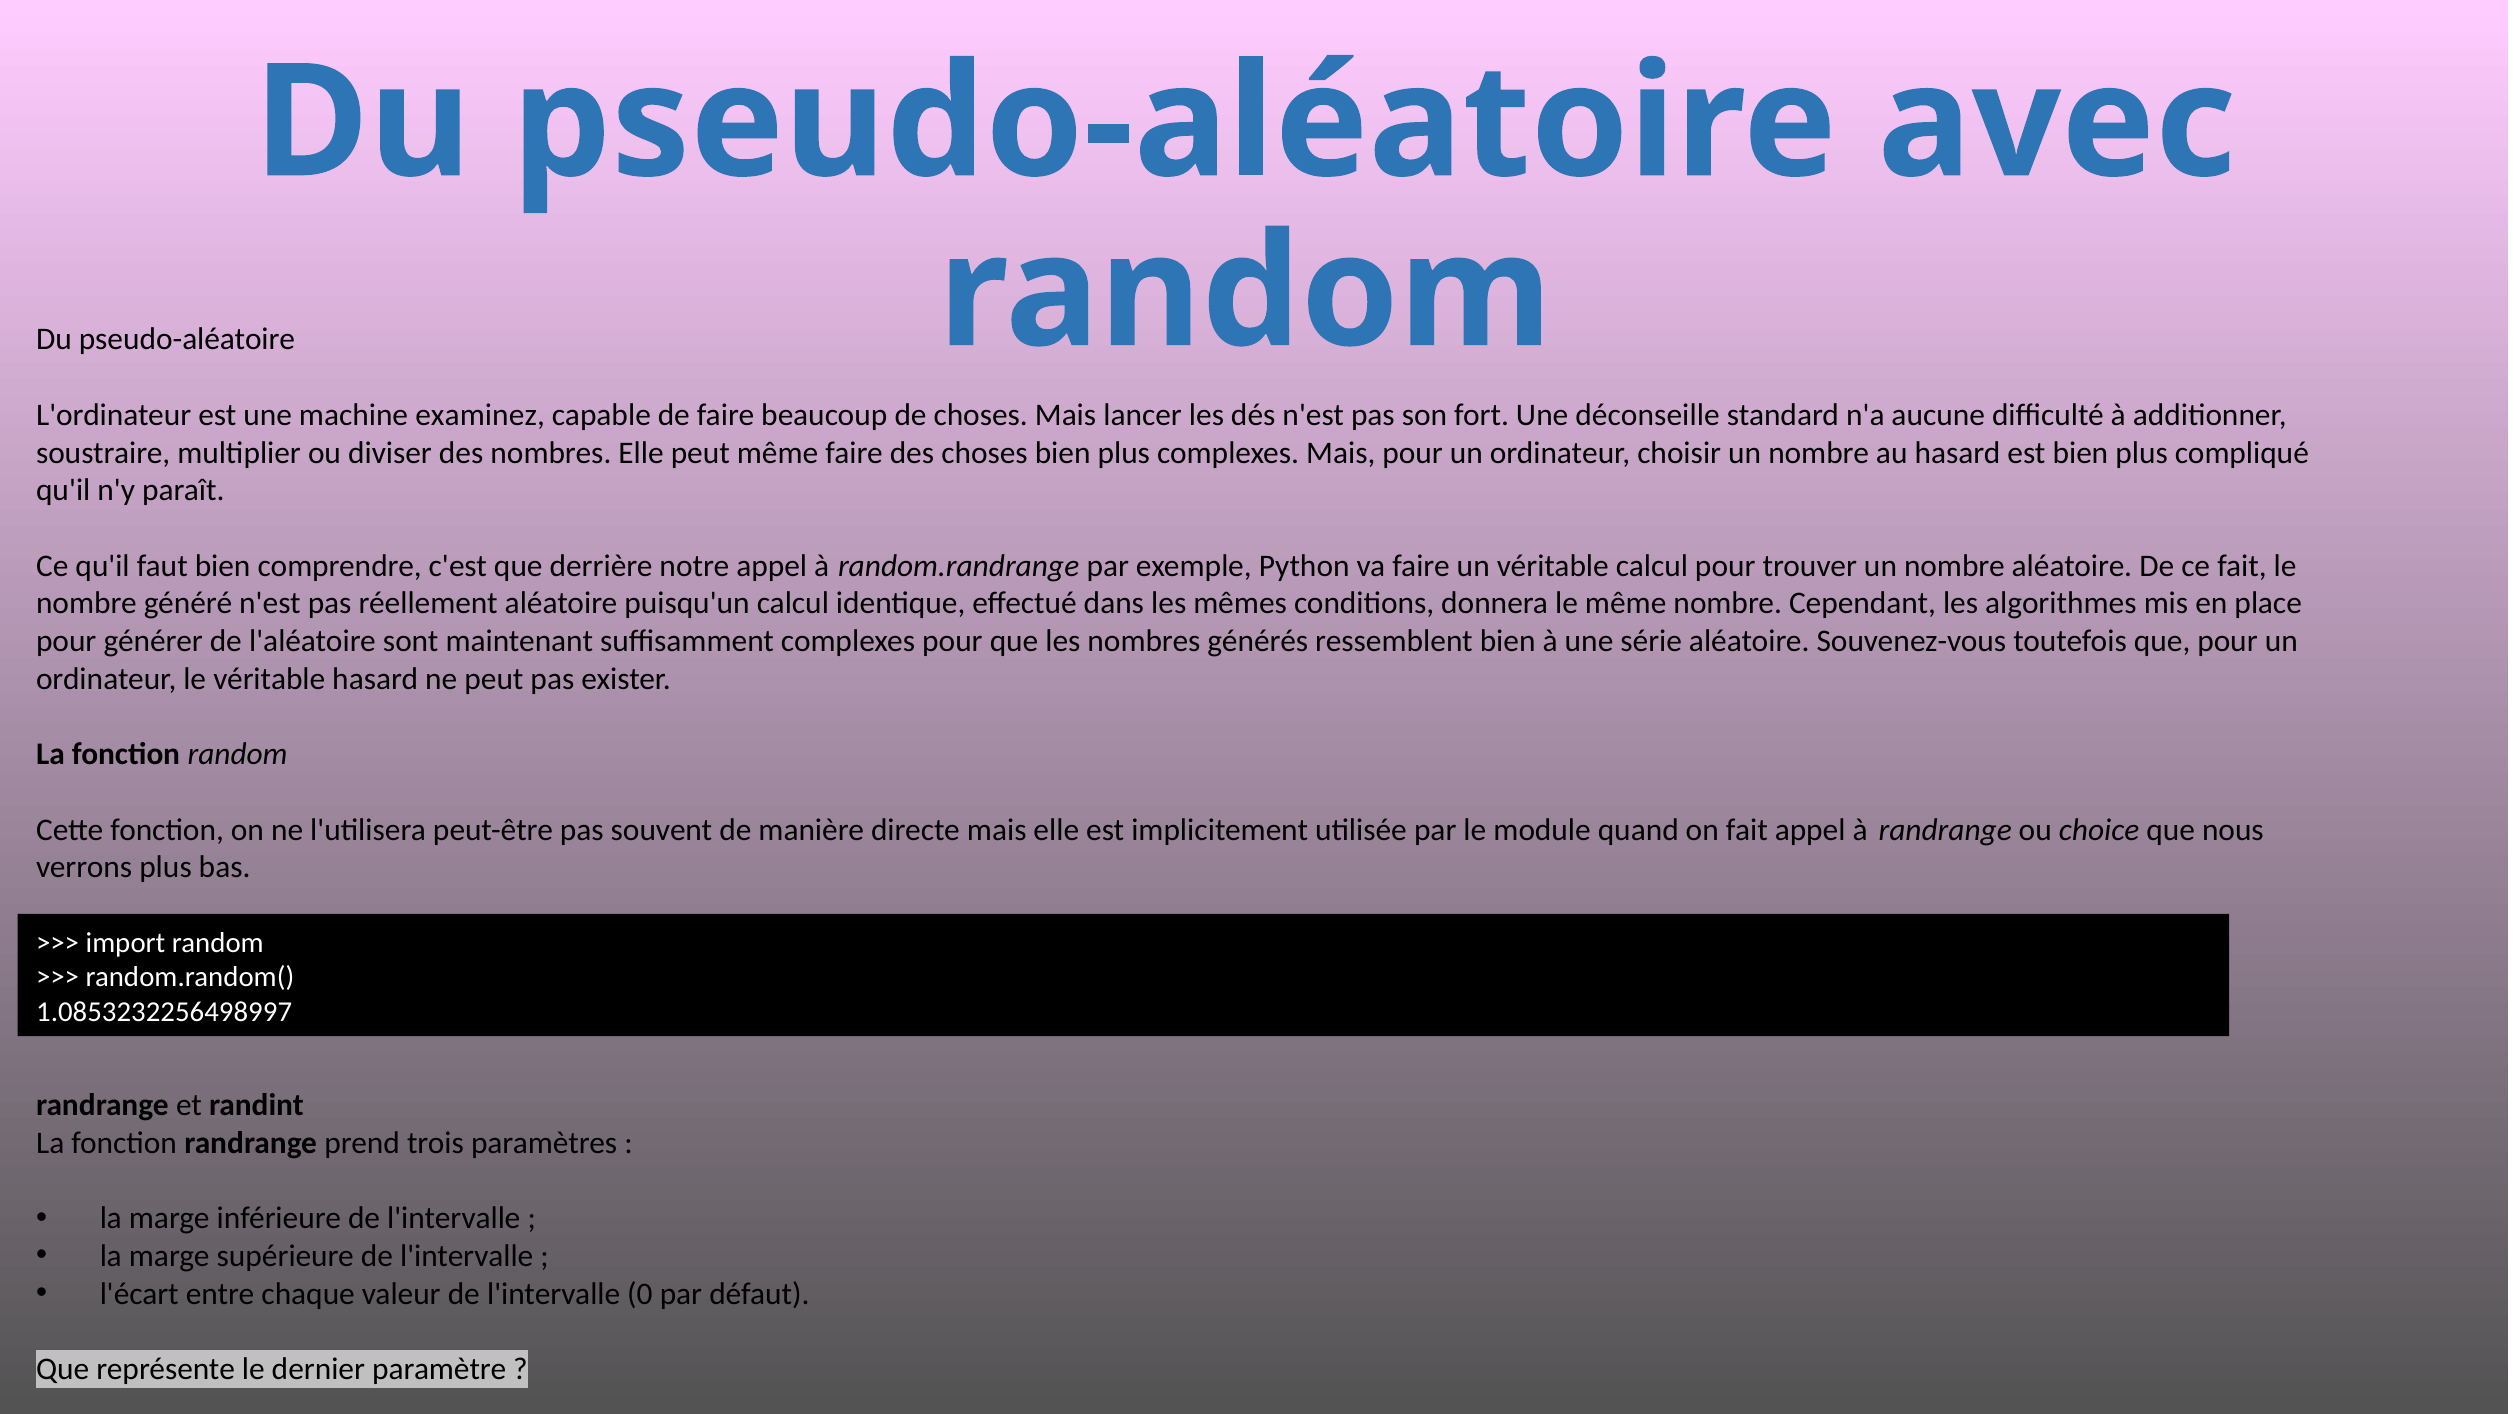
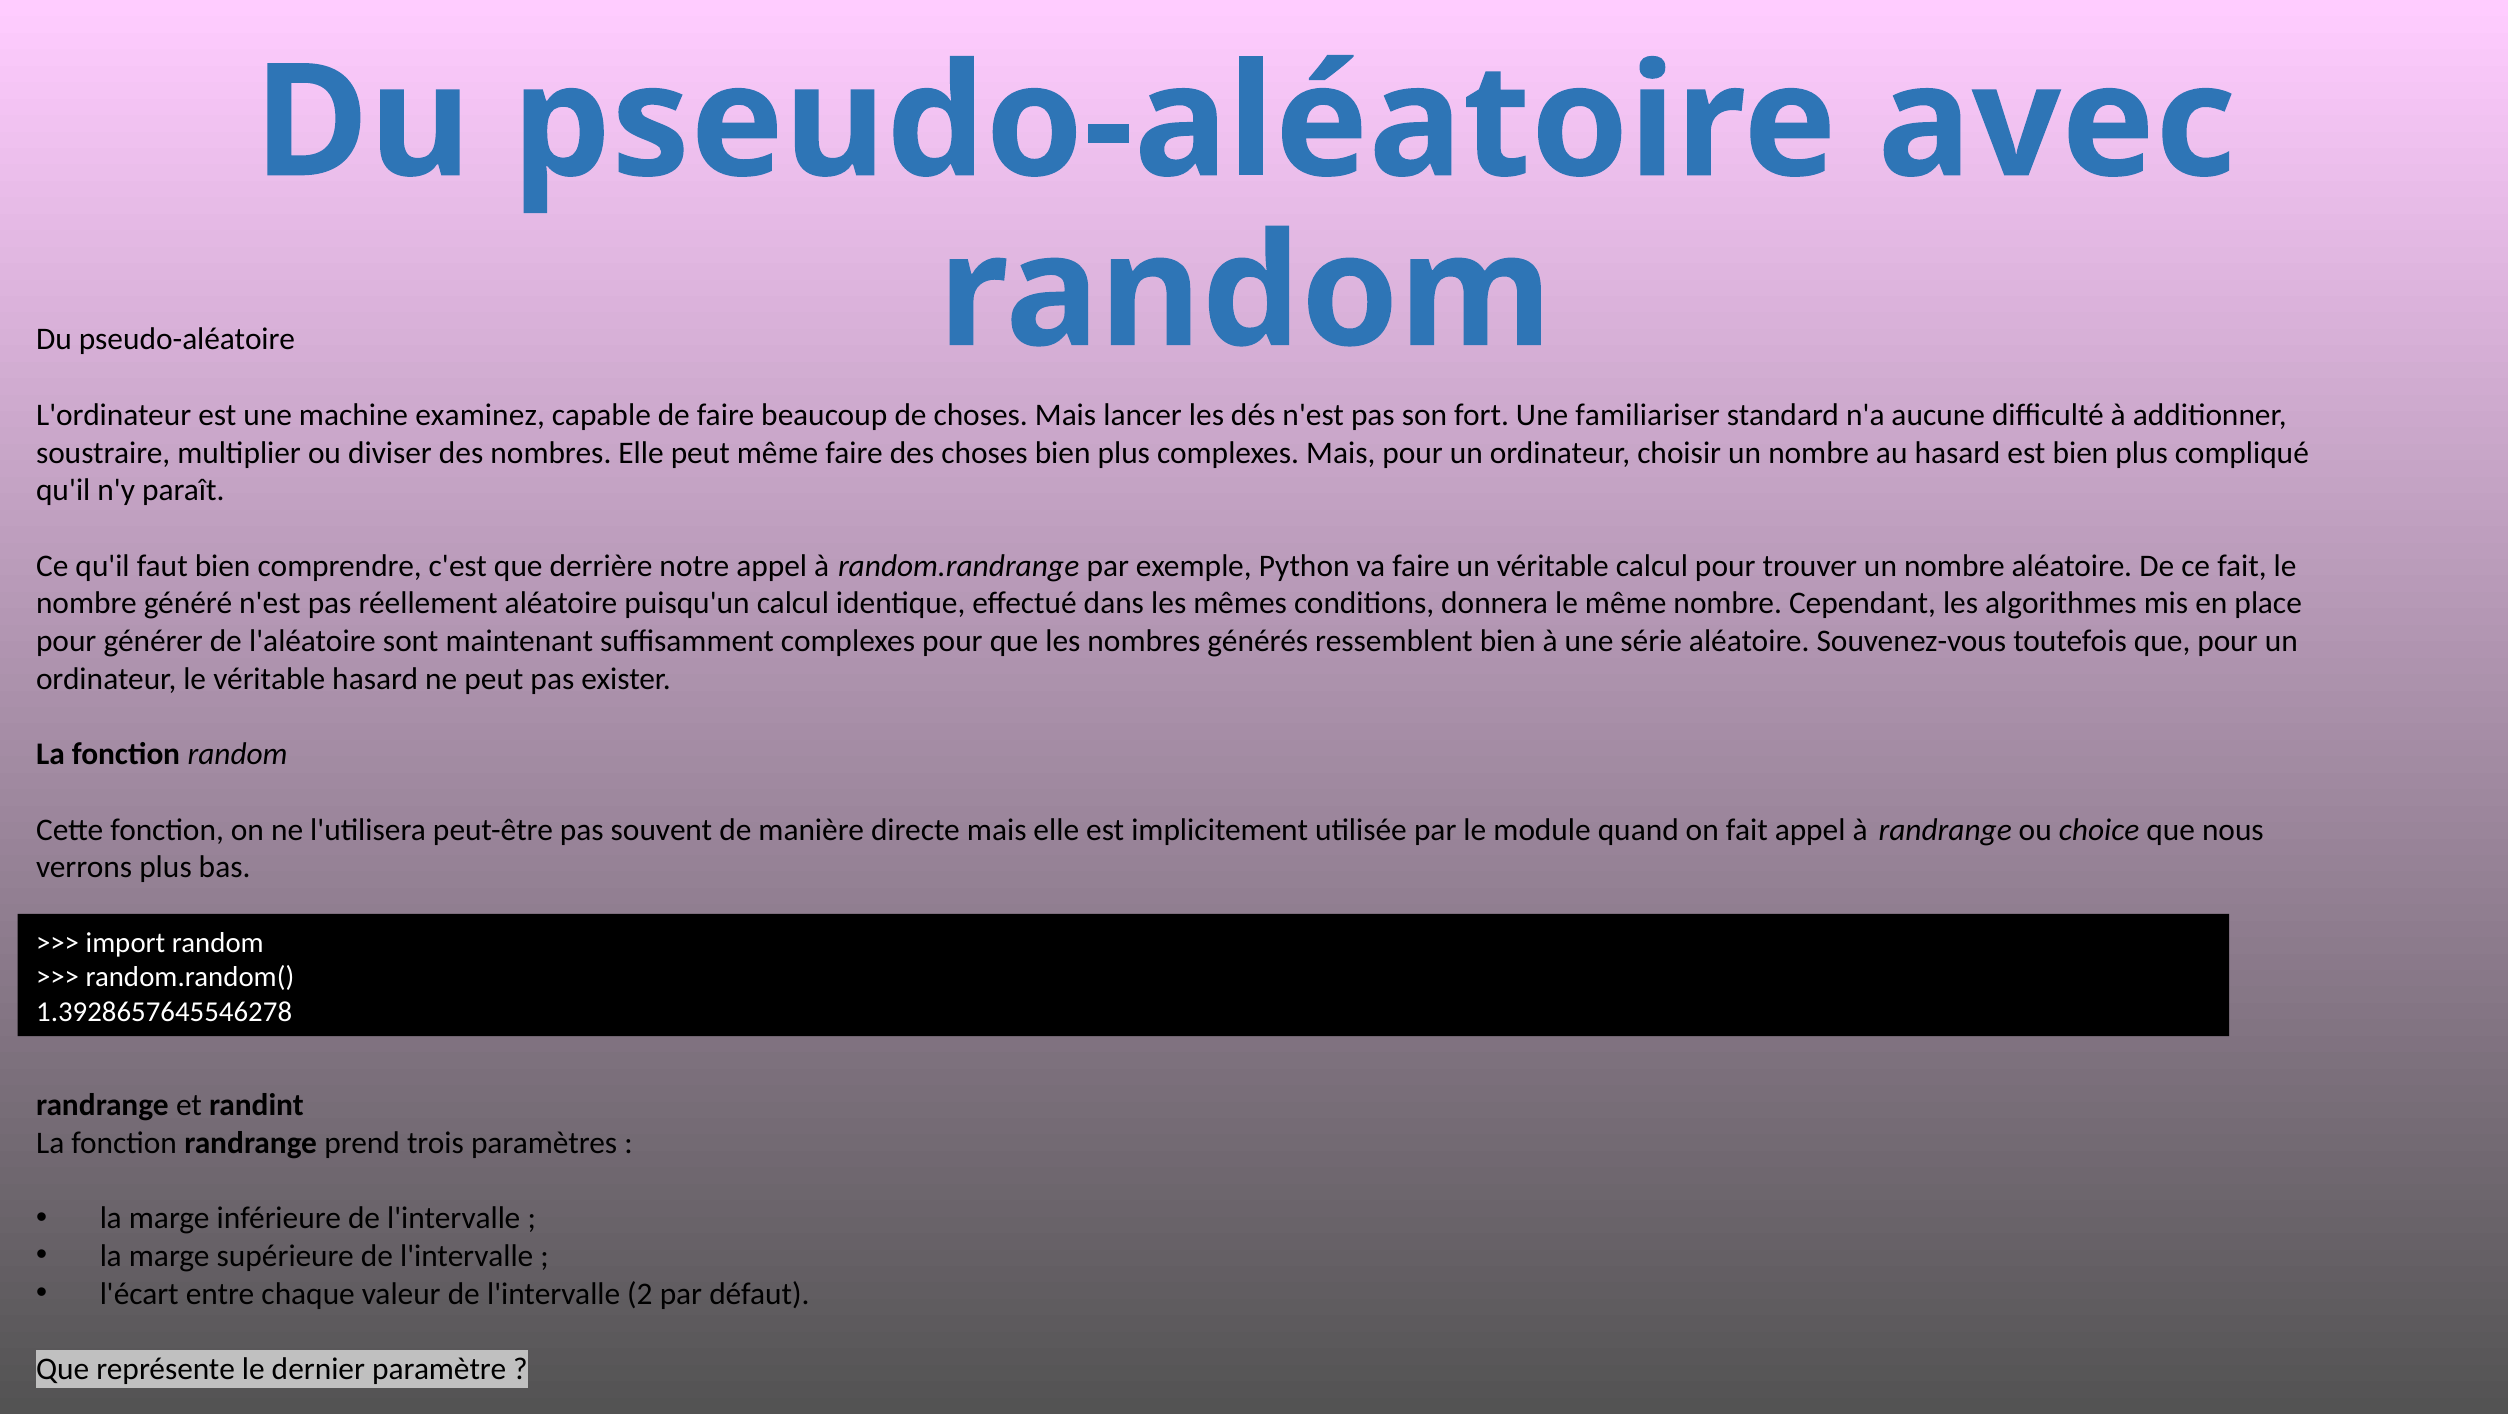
déconseille: déconseille -> familiariser (1648, 415)
1.0853232256498997: 1.0853232256498997 -> 1.3928657645546278 (164, 1012)
l'intervalle 0: 0 -> 2 (640, 1294)
